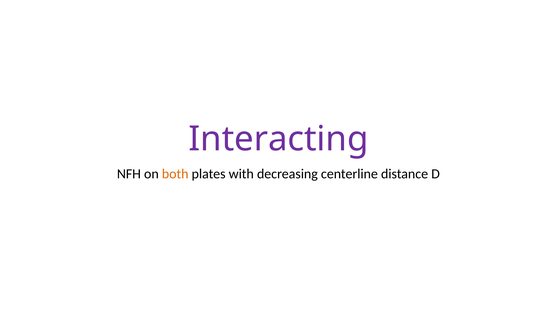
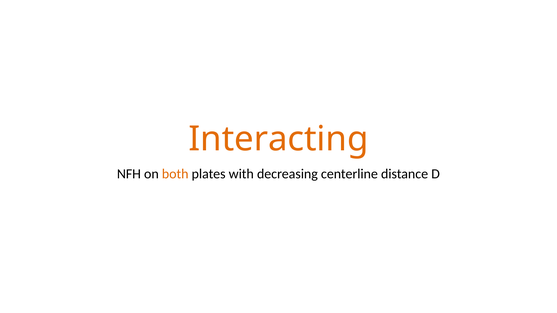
Interacting colour: purple -> orange (278, 139)
